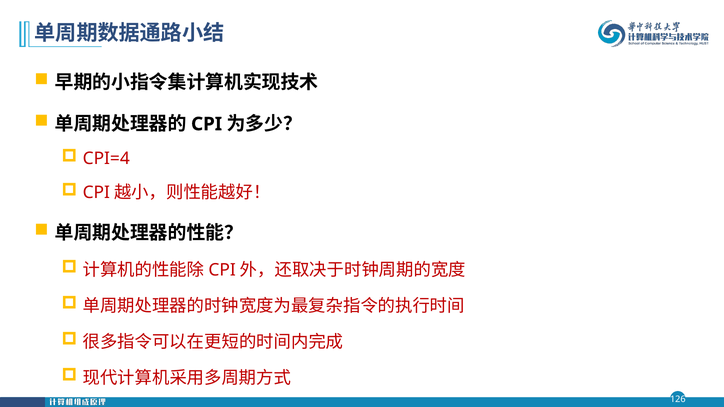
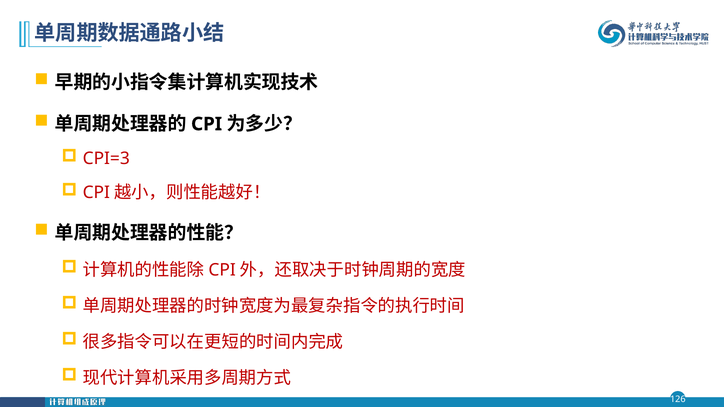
CPI=4: CPI=4 -> CPI=3 (106, 159)
